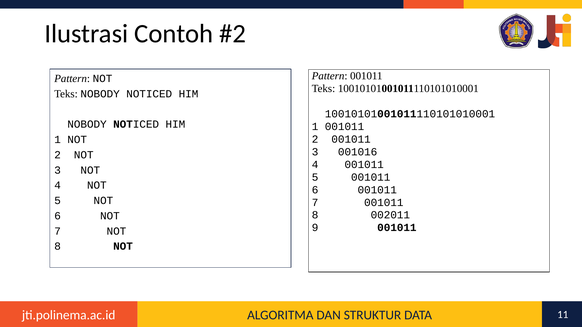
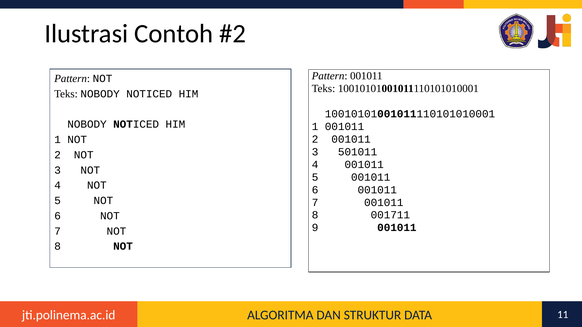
001016: 001016 -> 501011 (358, 152)
002011: 002011 -> 001711 (390, 215)
